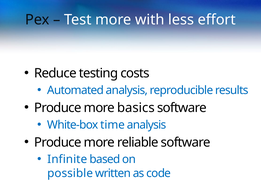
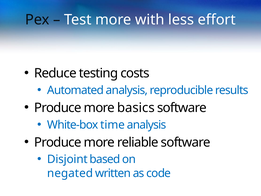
Infinite: Infinite -> Disjoint (67, 159)
possible: possible -> negated (70, 173)
